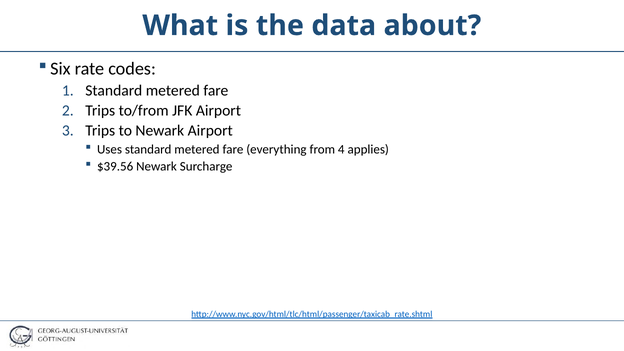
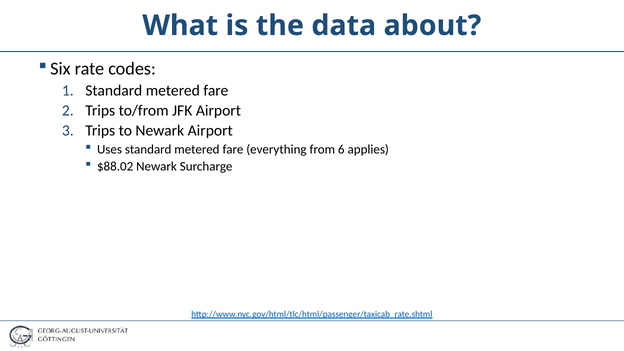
4: 4 -> 6 (341, 149)
$39.56: $39.56 -> $88.02 (115, 167)
